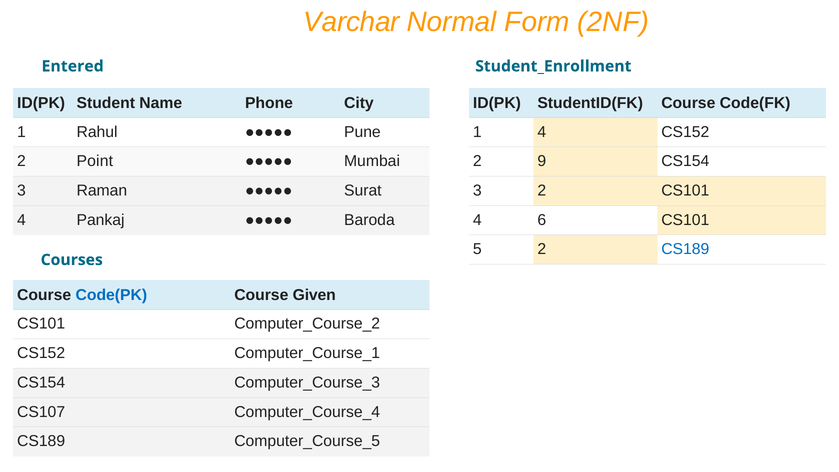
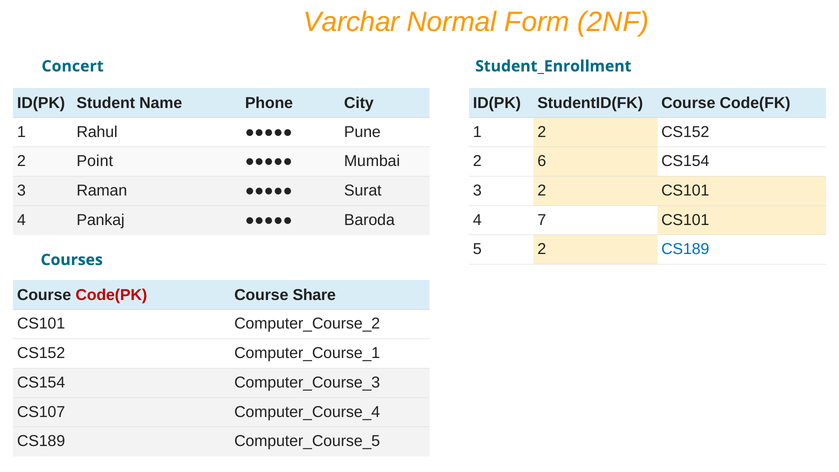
Entered: Entered -> Concert (73, 66)
1 4: 4 -> 2 (542, 132)
9: 9 -> 6 (542, 161)
6: 6 -> 7 (542, 220)
Code(PK colour: blue -> red (111, 295)
Given: Given -> Share (314, 295)
